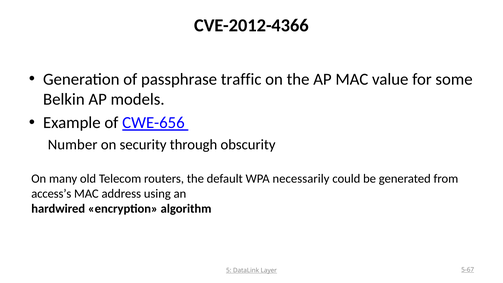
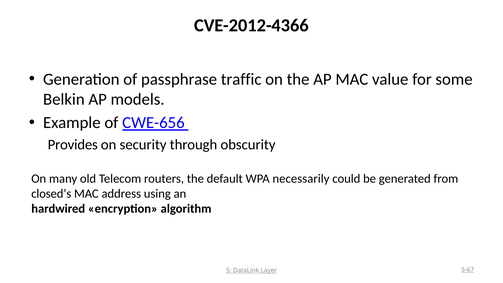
Number: Number -> Provides (73, 145)
access’s: access’s -> closed’s (51, 194)
